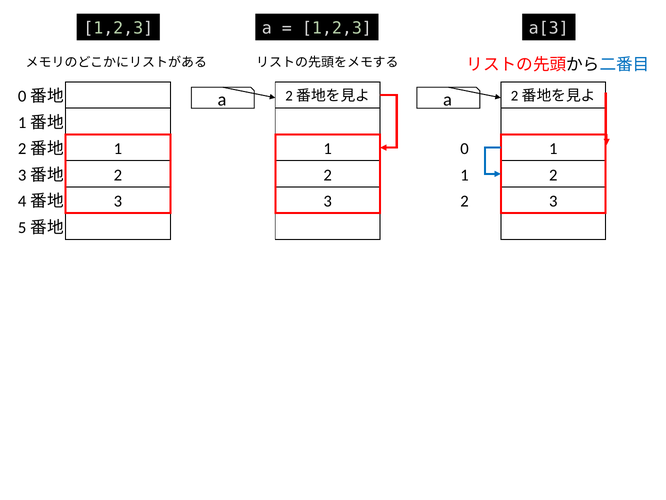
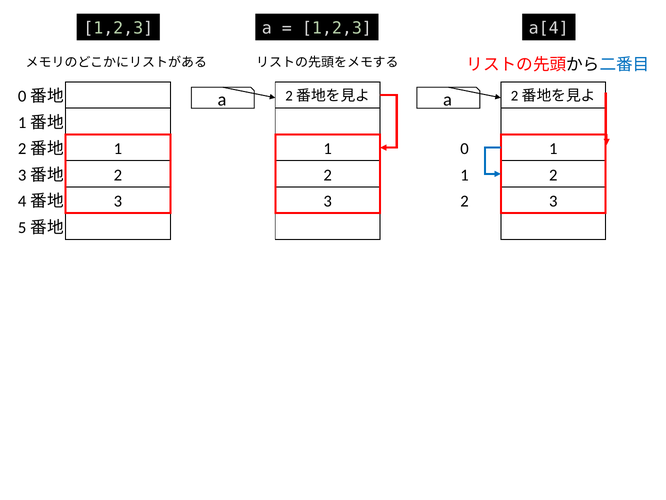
a[3: a[3 -> a[4 (549, 28)
